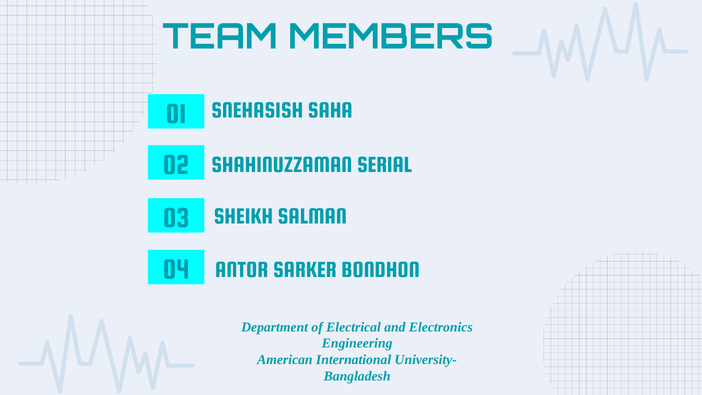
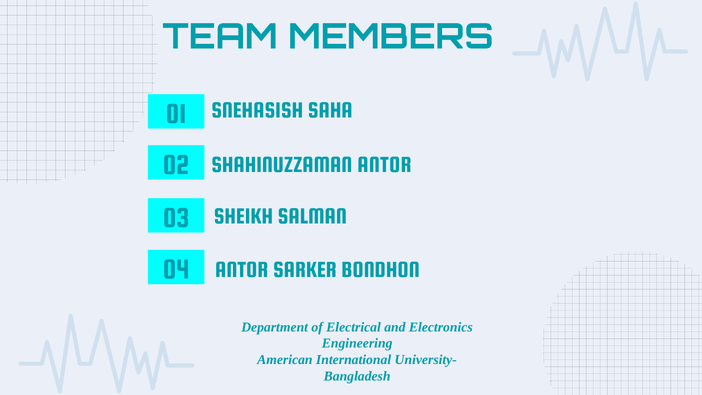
SHAHINUZZAMAN SERIAL: SERIAL -> ANTOR (384, 164)
